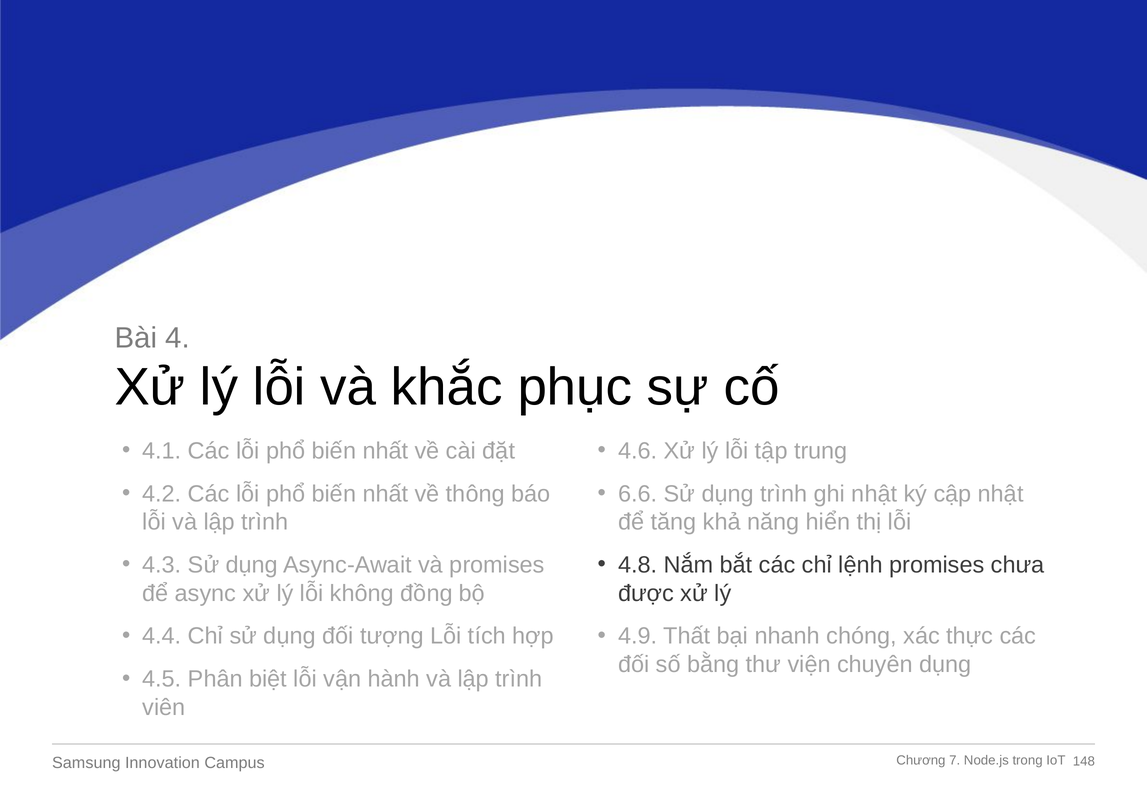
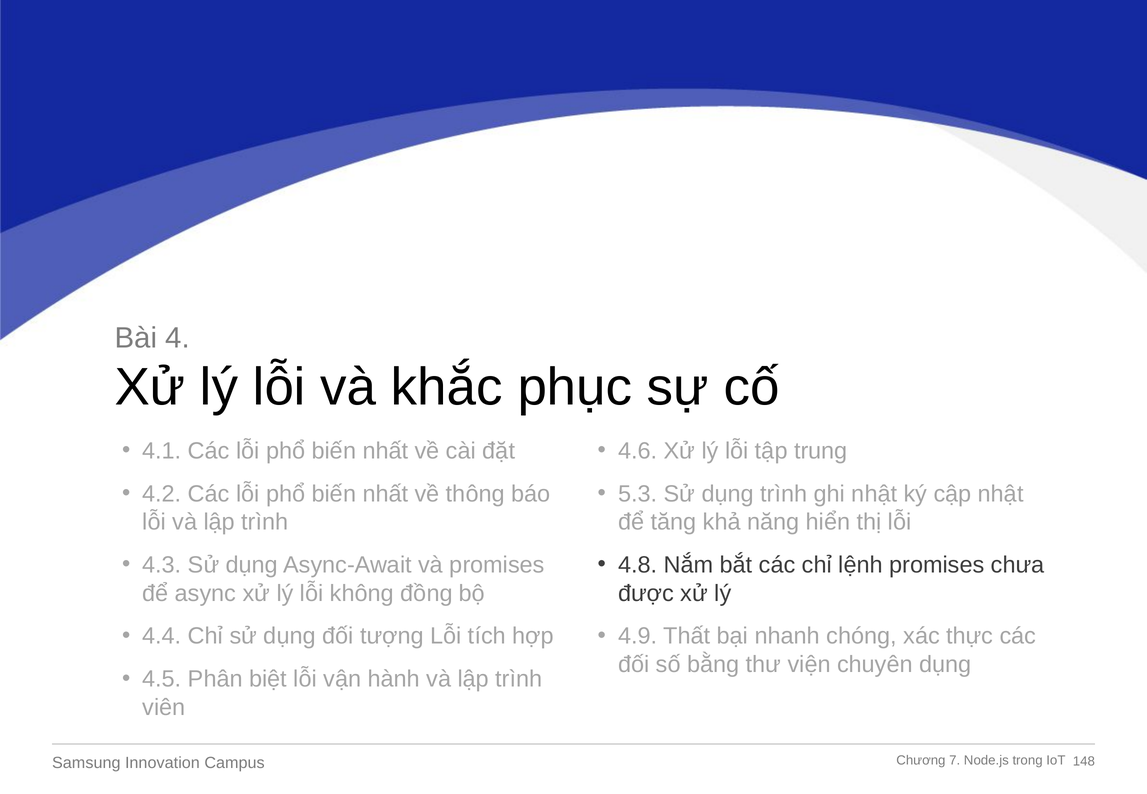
6.6: 6.6 -> 5.3 (638, 494)
